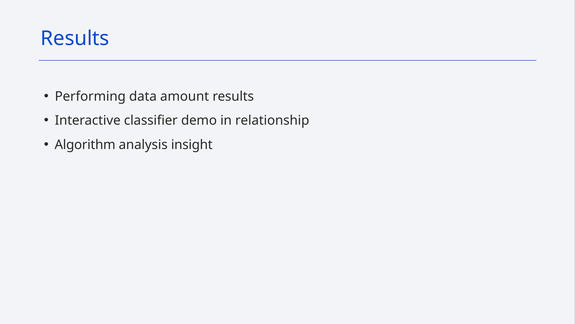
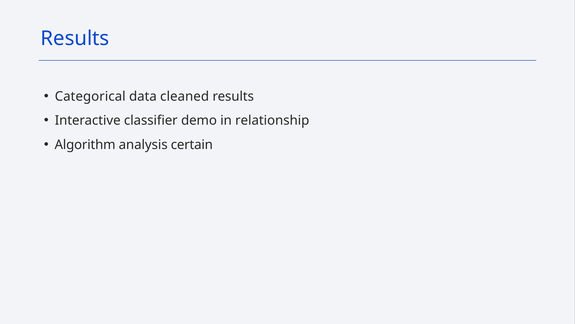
Performing: Performing -> Categorical (90, 96)
amount: amount -> cleaned (185, 96)
insight: insight -> certain (192, 145)
